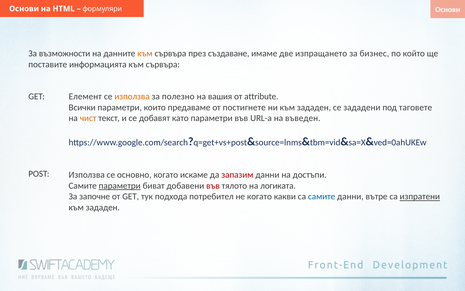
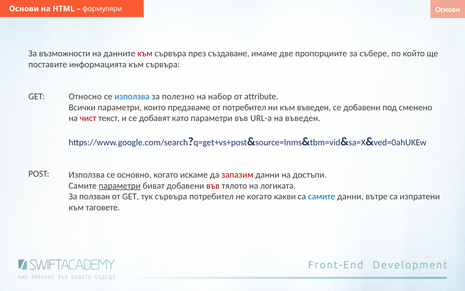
към colour: orange -> red (145, 54)
изпращането: изпращането -> пропорциите (321, 54)
бизнес: бизнес -> събере (374, 54)
Елемент: Елемент -> Относно (85, 96)
използва colour: orange -> blue (132, 96)
вашия: вашия -> набор (220, 96)
от постигнете: постигнете -> потребител (244, 107)
ни към зададен: зададен -> въведен (314, 107)
се зададени: зададени -> добавени (362, 107)
таговете: таговете -> сменено (416, 107)
чист colour: orange -> red (88, 118)
започне: започне -> ползван (95, 196)
тук подхода: подхода -> сървъра (171, 196)
изпратени underline: present -> none (420, 196)
зададен: зададен -> таговете (103, 207)
